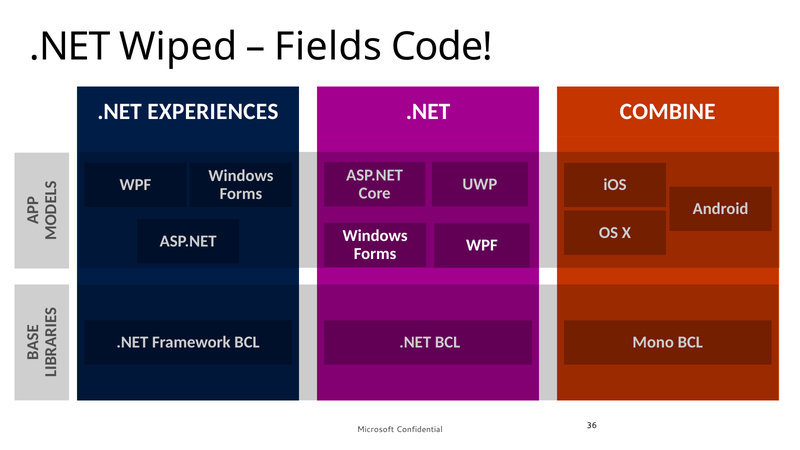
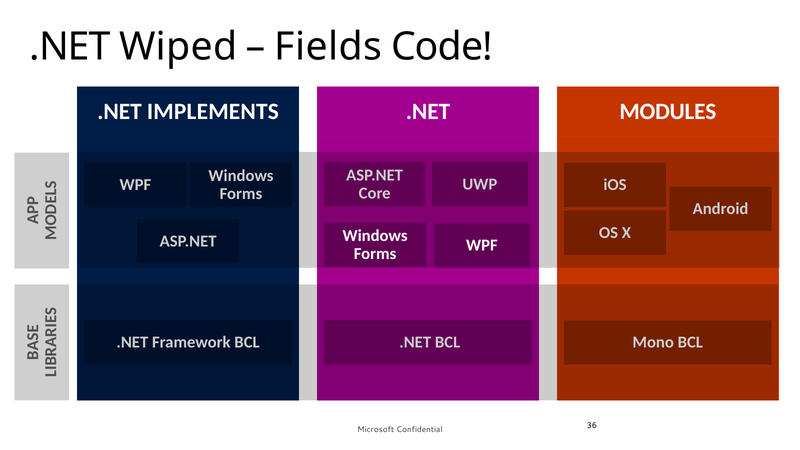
EXPERIENCES: EXPERIENCES -> IMPLEMENTS (213, 112)
COMBINE: COMBINE -> MODULES (668, 112)
